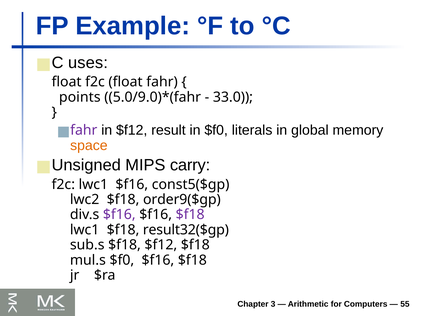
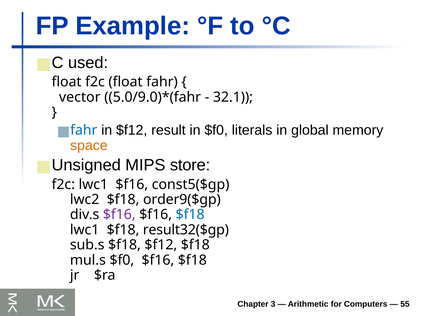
uses: uses -> used (88, 63)
points: points -> vector (80, 97)
33.0: 33.0 -> 32.1 (233, 97)
fahr colour: purple -> blue (84, 130)
carry: carry -> store (190, 165)
$f18 colour: purple -> blue (190, 215)
